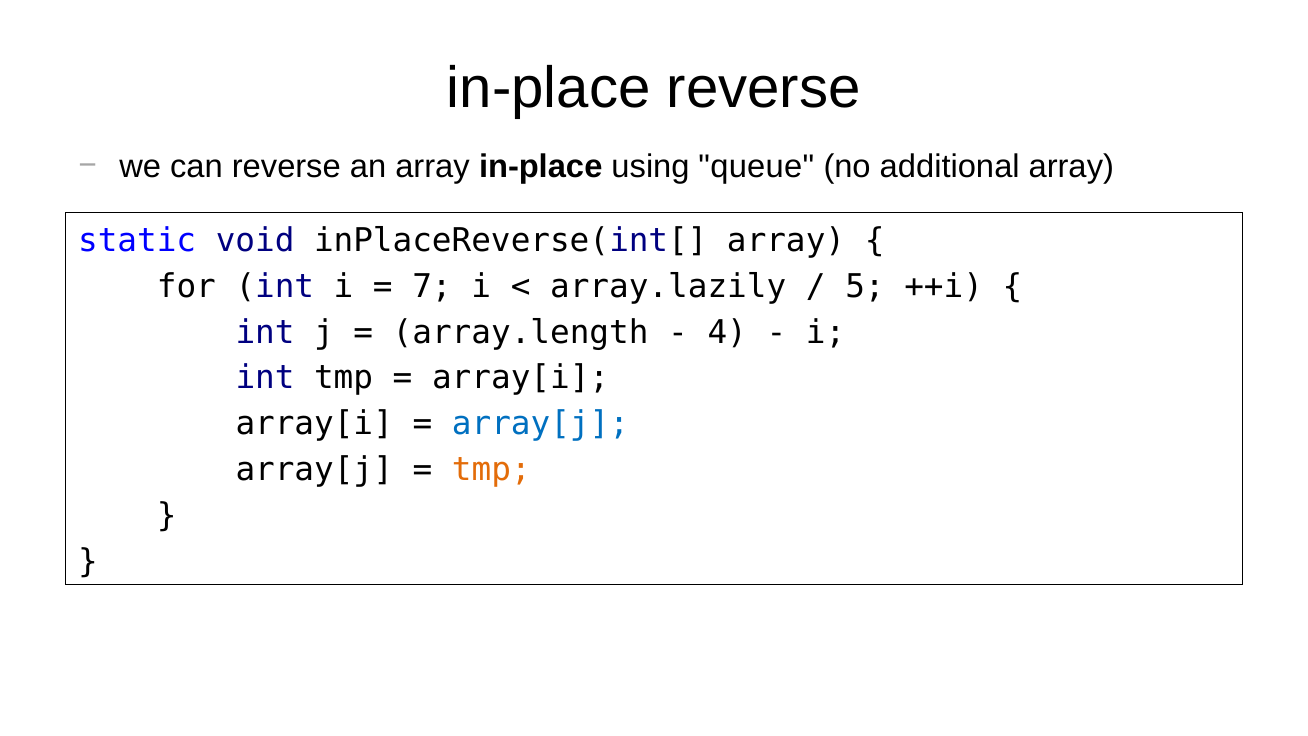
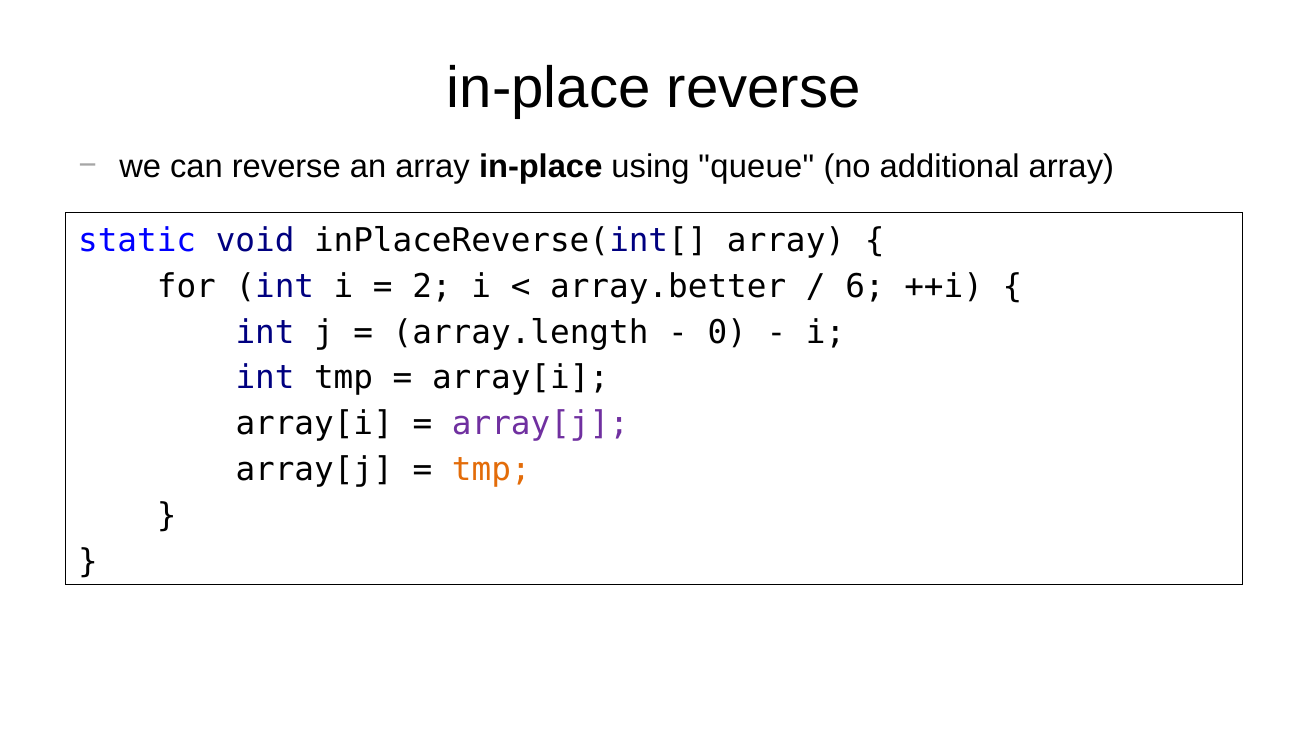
7: 7 -> 2 (432, 286)
array.lazily: array.lazily -> array.better (668, 286)
5: 5 -> 6 (865, 286)
4: 4 -> 0 (727, 332)
array[j colour: blue -> purple (540, 424)
